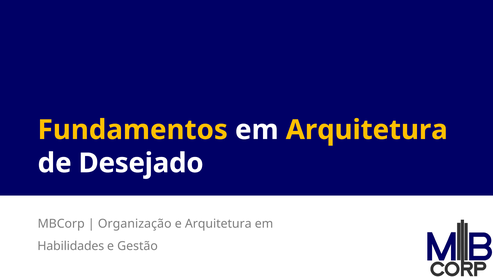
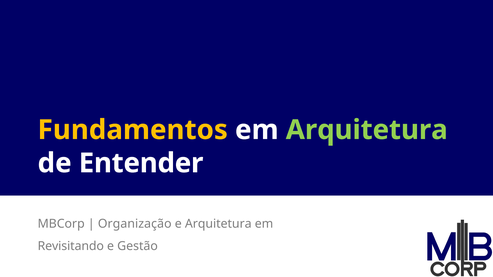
Arquitetura colour: yellow -> light green (367, 130)
Desejado: Desejado -> Entender (141, 163)
Habilidades: Habilidades -> Revisitando (71, 246)
